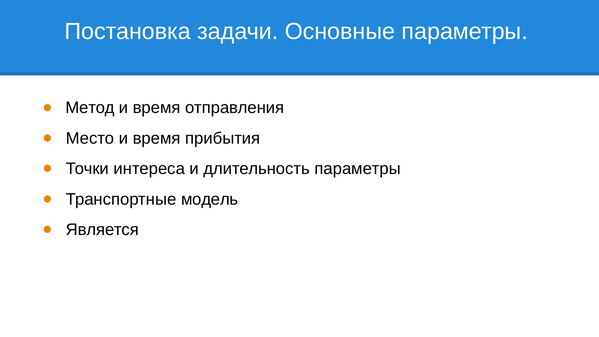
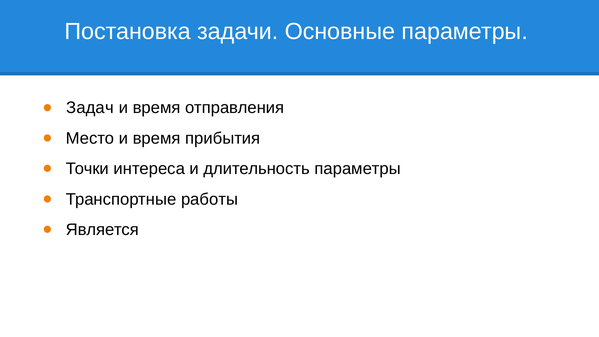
Метод: Метод -> Задач (90, 108)
модель: модель -> работы (210, 199)
